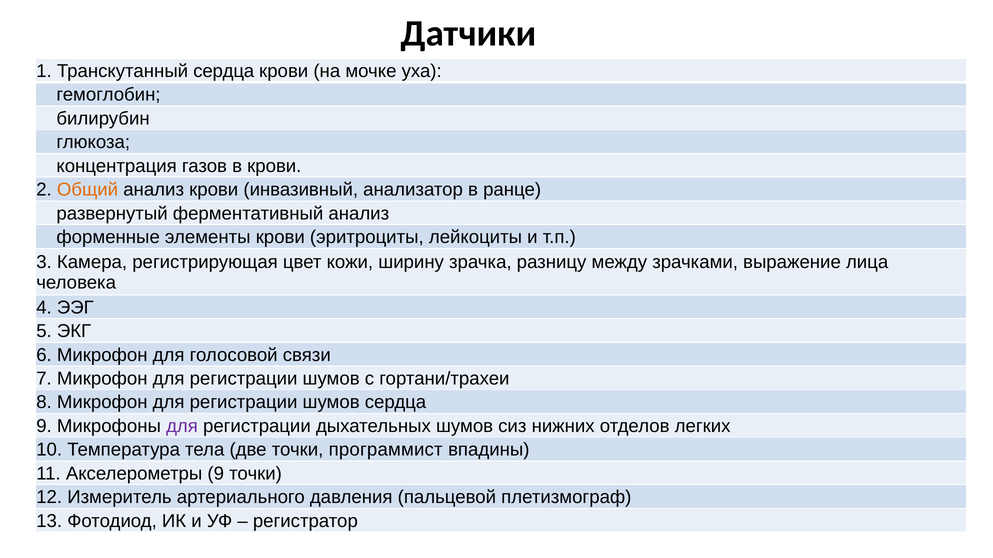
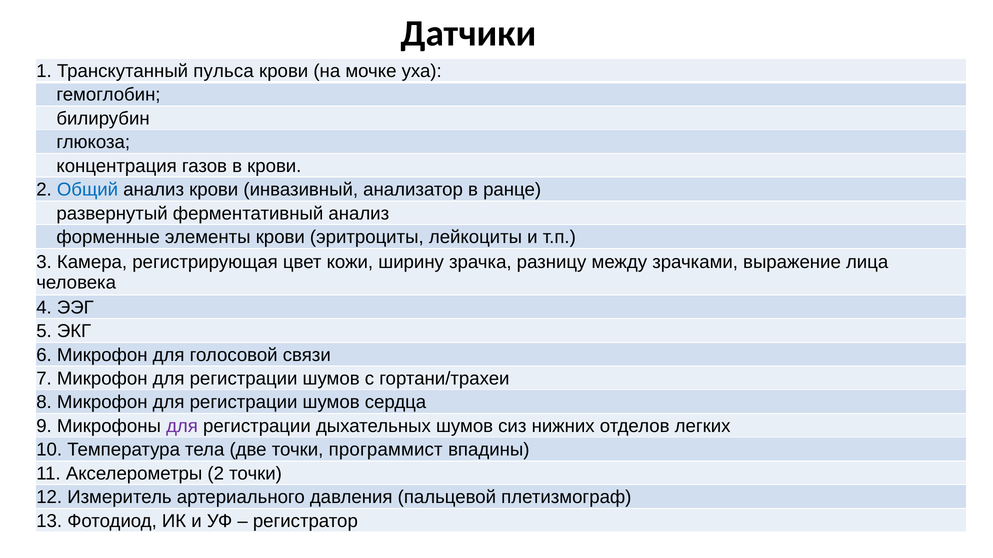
Транскутанный сердца: сердца -> пульса (224, 71)
Общий colour: orange -> blue (87, 190)
Акселерометры 9: 9 -> 2 (216, 474)
